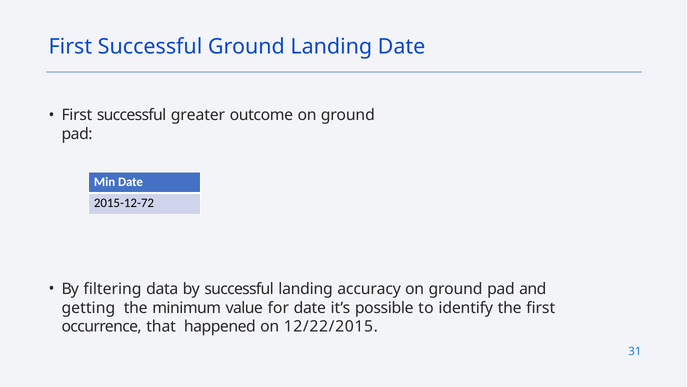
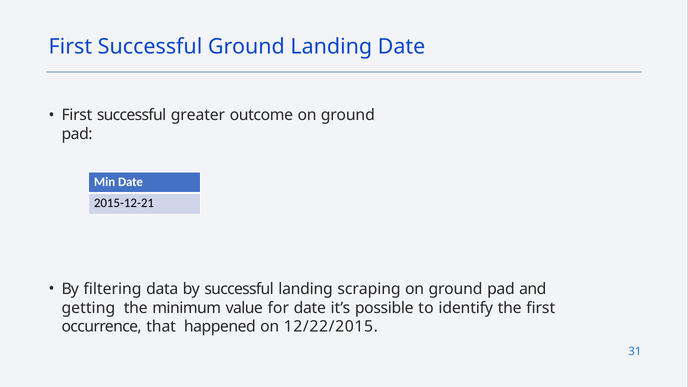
2015-12-72: 2015-12-72 -> 2015-12-21 (124, 203)
accuracy: accuracy -> scraping (369, 289)
